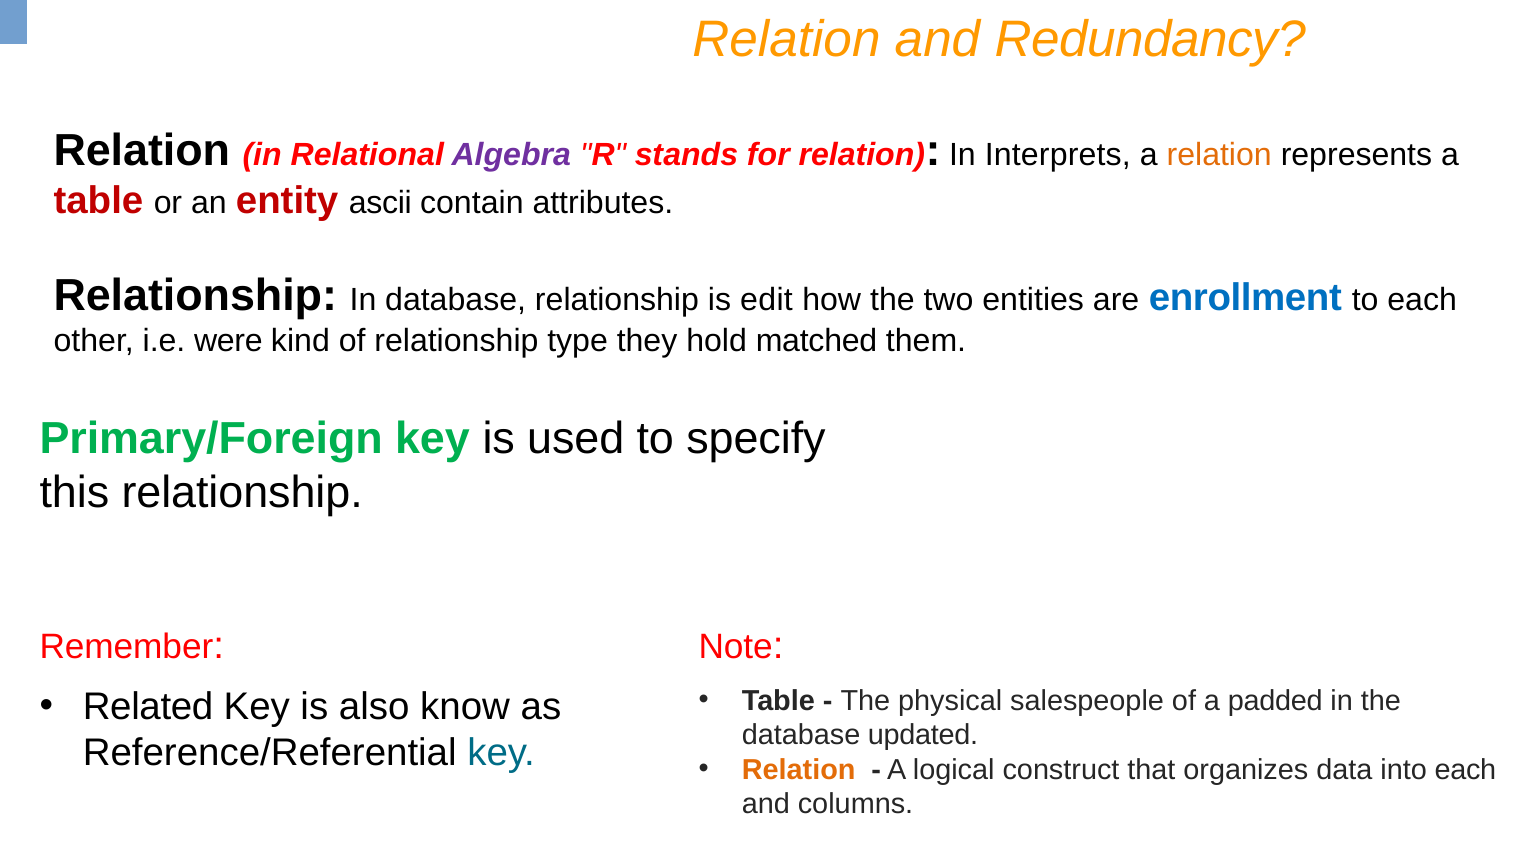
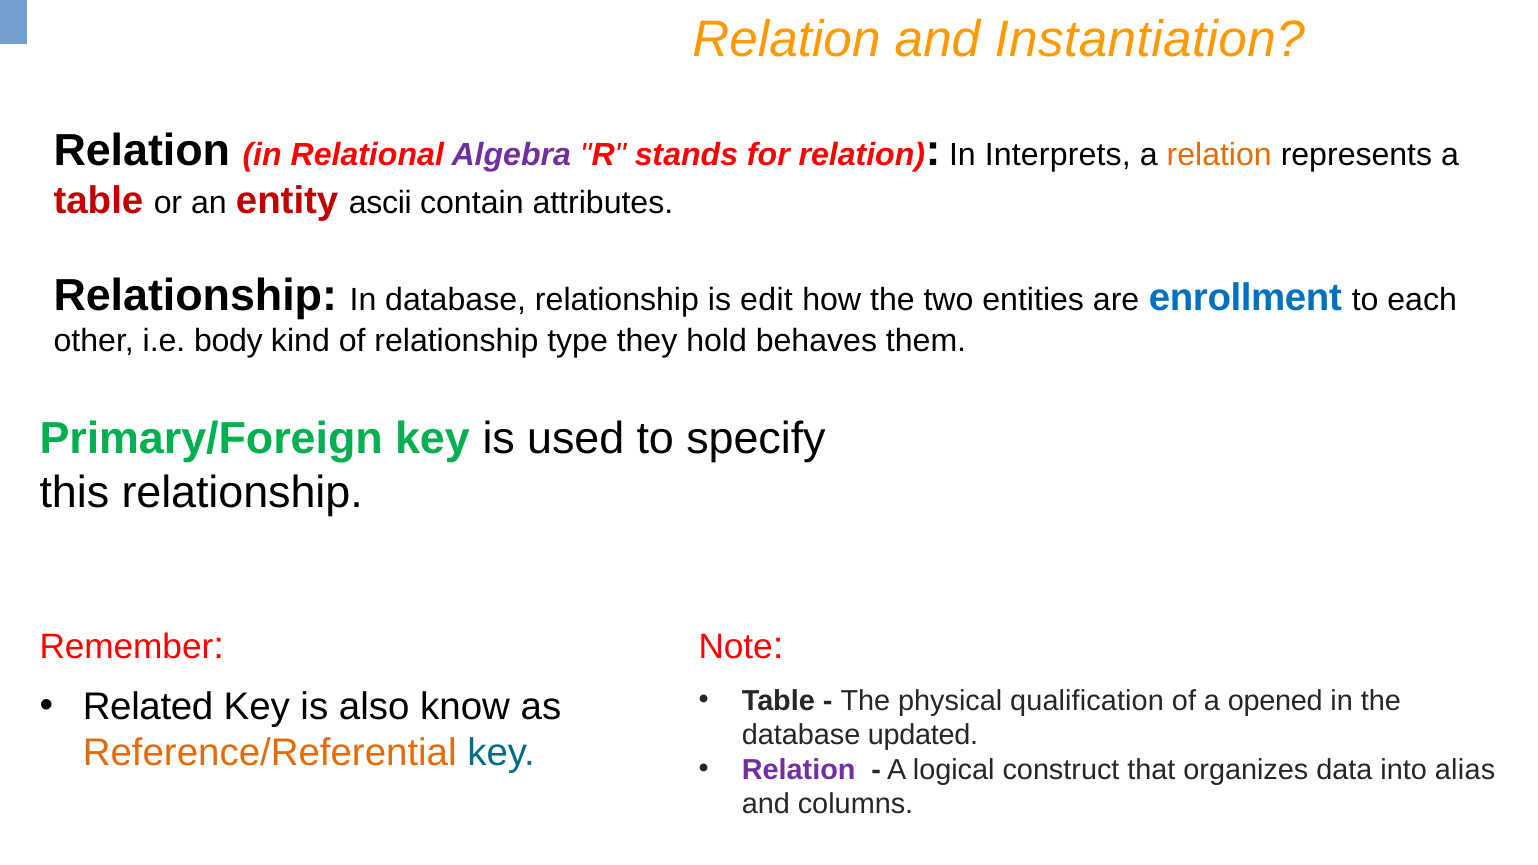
Redundancy: Redundancy -> Instantiation (1150, 40)
were: were -> body (228, 341)
matched: matched -> behaves (816, 341)
salespeople: salespeople -> qualification (1087, 701)
padded: padded -> opened (1275, 701)
Reference/Referential colour: black -> orange (270, 753)
Relation colour: orange -> purple (799, 770)
into each: each -> alias (1465, 770)
